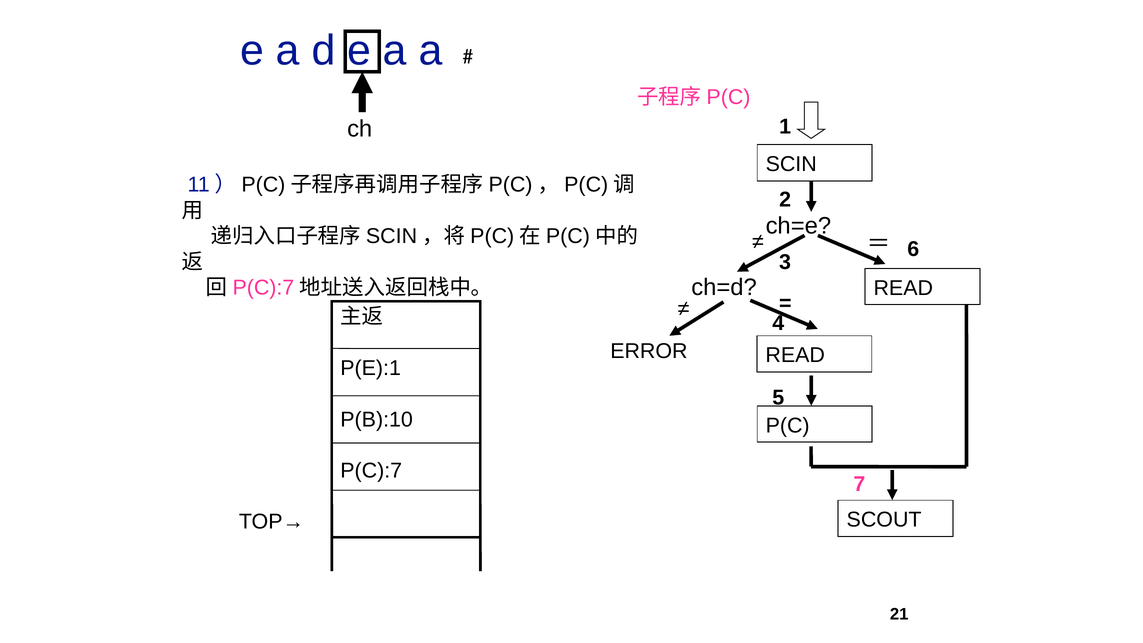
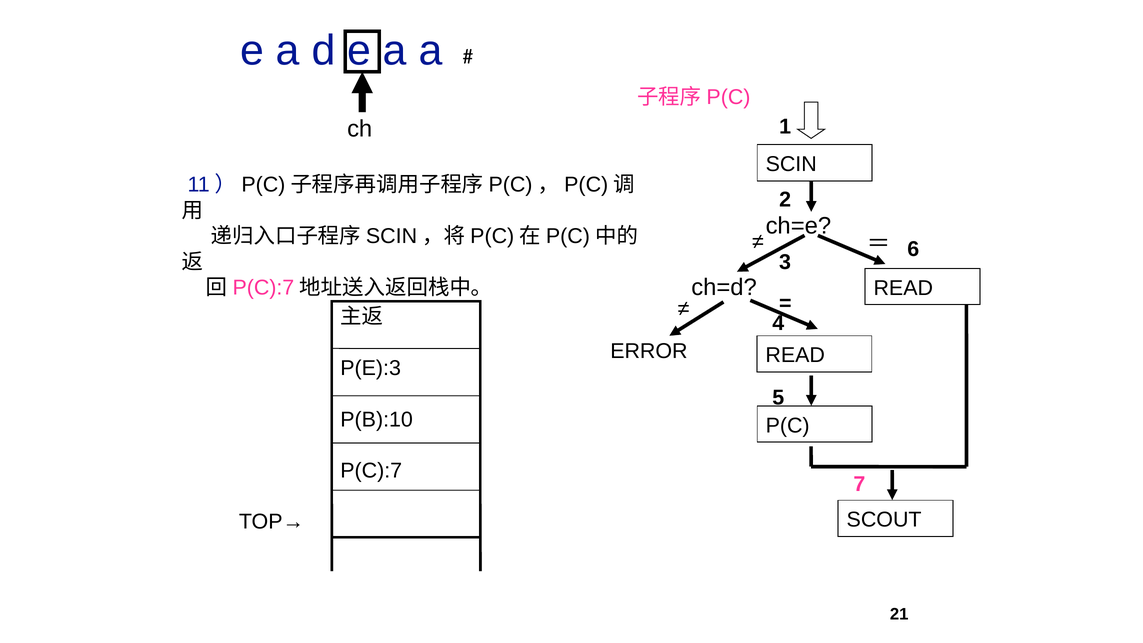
P(E):1: P(E):1 -> P(E):3 (371, 368)
